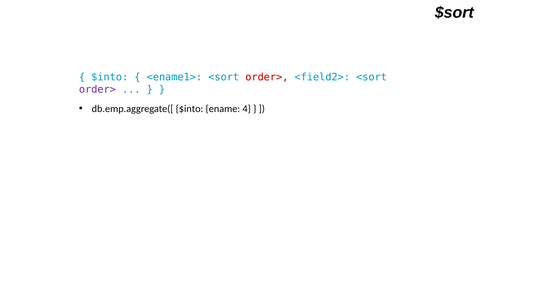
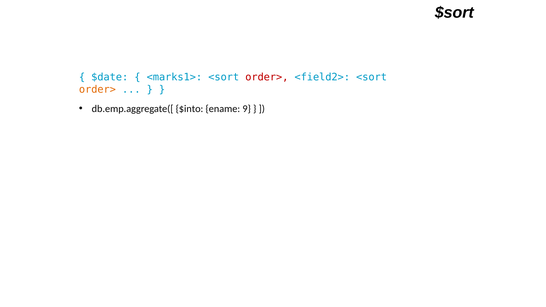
$into: $into -> $date (110, 77)
<ename1>: <ename1> -> <marks1> (174, 77)
order> colour: purple -> orange (97, 89)
4: 4 -> 9 (247, 109)
